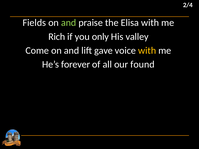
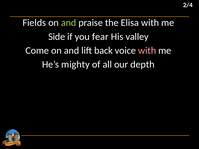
Rich: Rich -> Side (57, 37)
only: only -> fear (100, 37)
gave: gave -> back (103, 51)
with colour: yellow -> pink (147, 51)
forever: forever -> mighty (75, 65)
found: found -> depth (142, 65)
